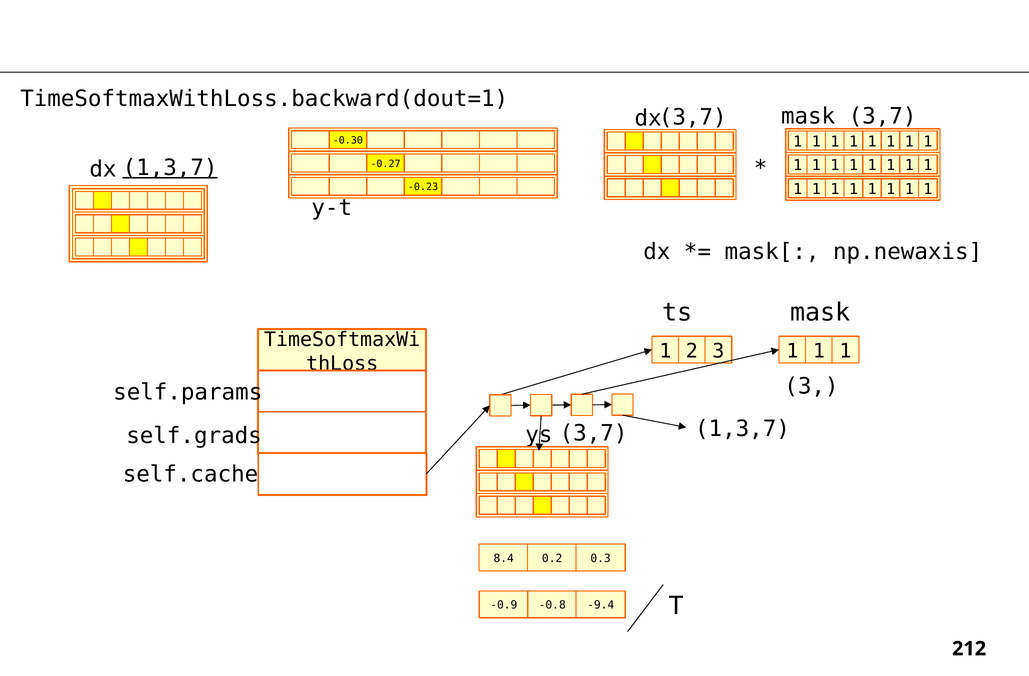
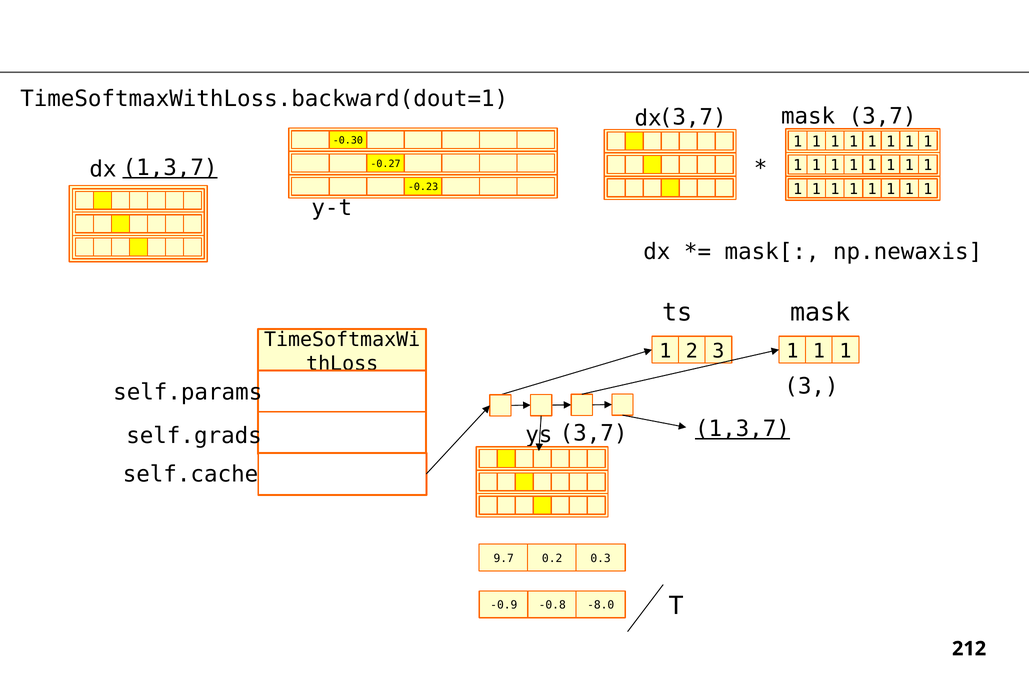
1,3,7 underline: none -> present (742, 429)
8.4: 8.4 -> 9.7 (504, 558)
-9.4: -9.4 -> -8.0 (601, 605)
